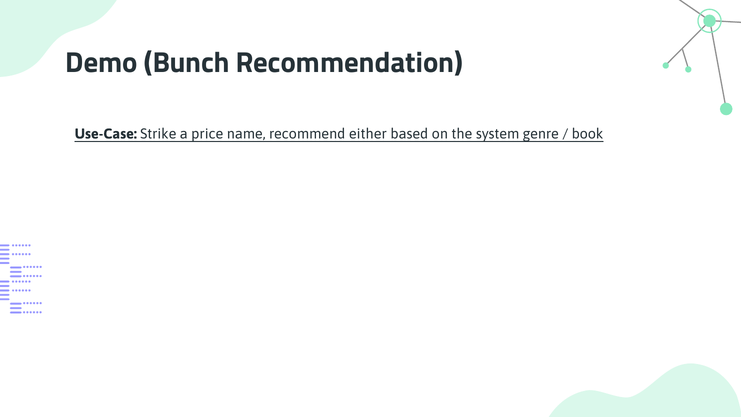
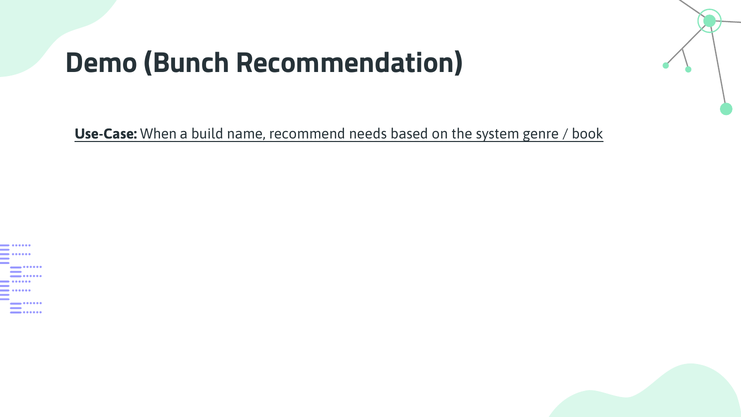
Strike: Strike -> When (158, 134)
price: price -> build (207, 134)
either: either -> needs (368, 134)
